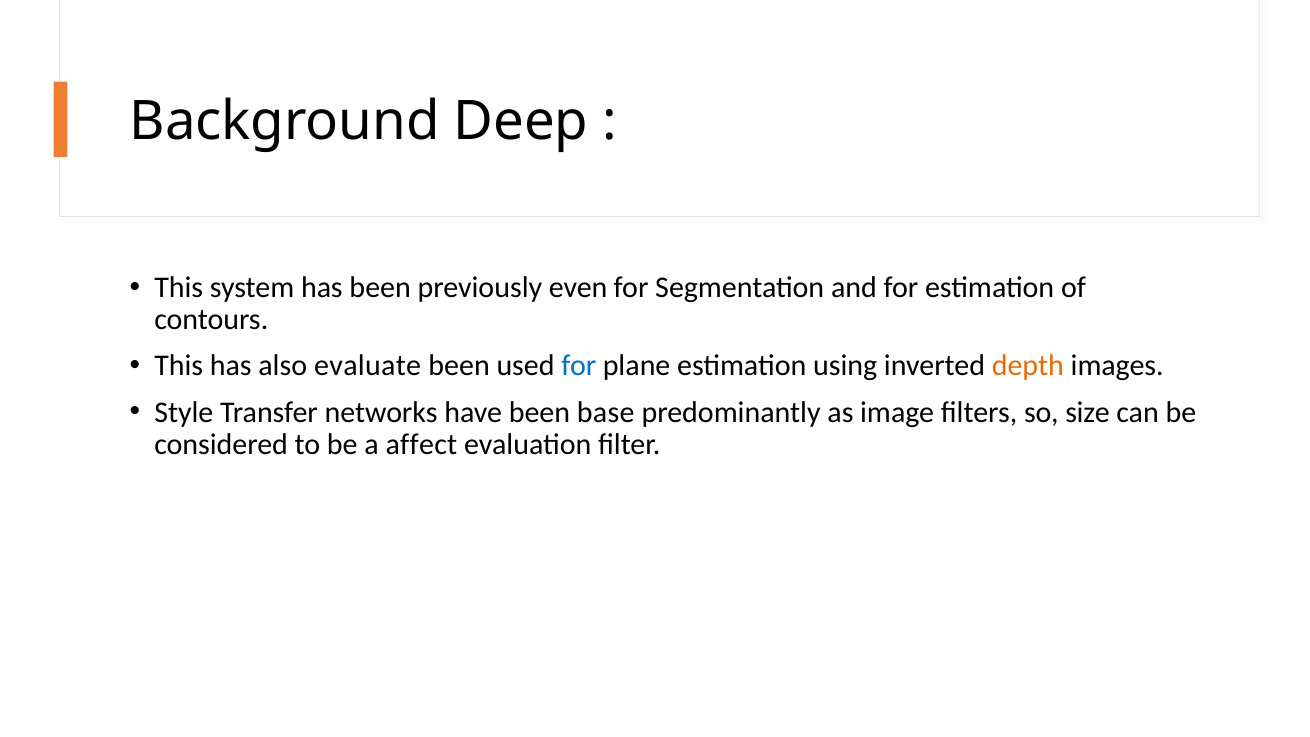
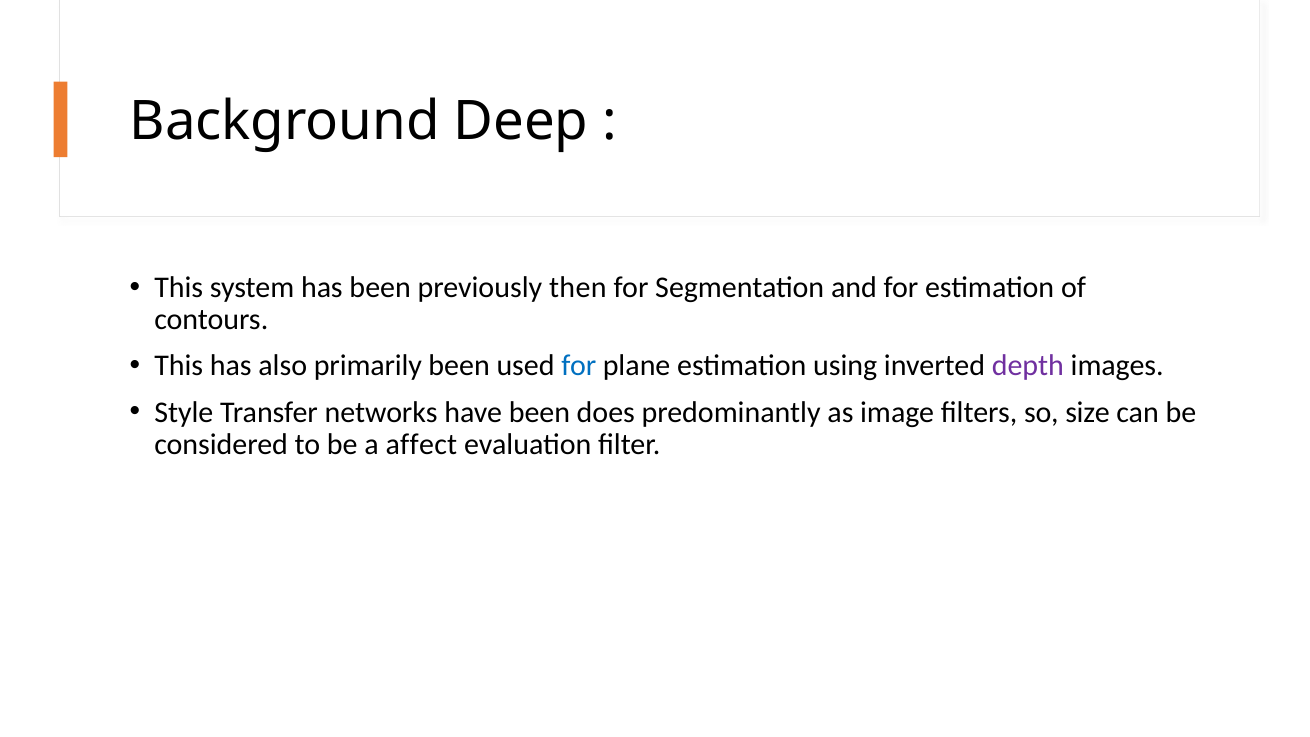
even: even -> then (578, 288)
evaluate: evaluate -> primarily (368, 366)
depth colour: orange -> purple (1028, 366)
base: base -> does (606, 412)
